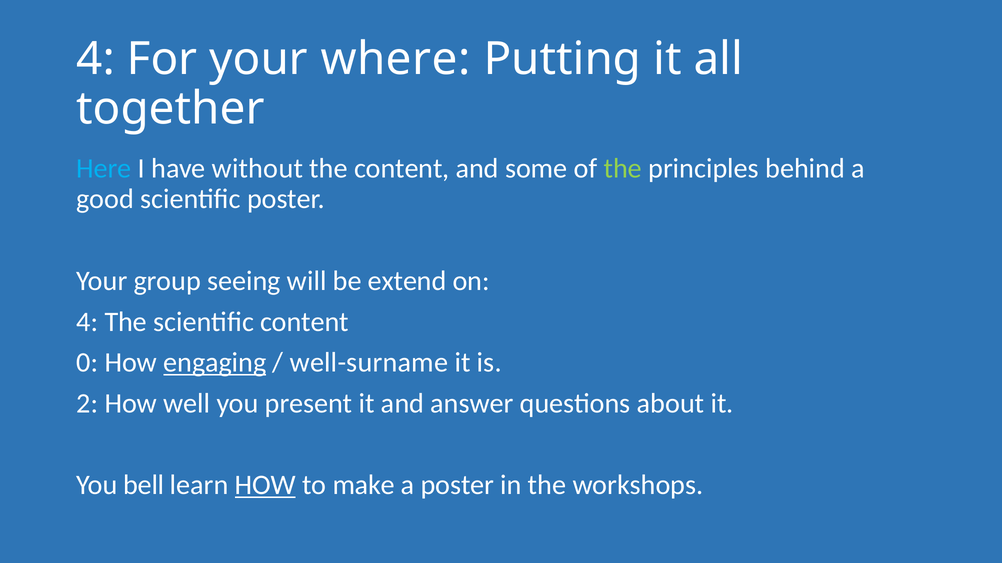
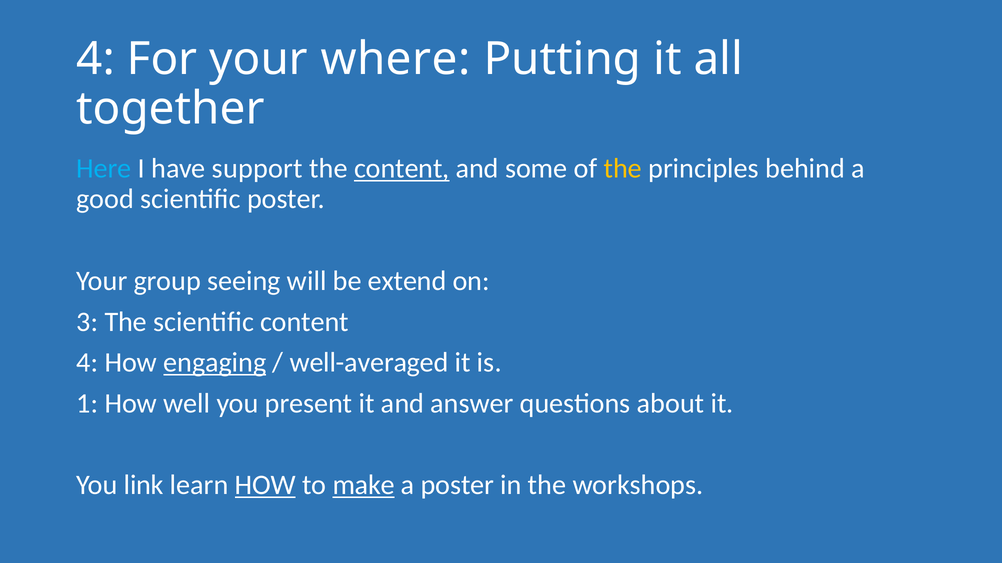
without: without -> support (257, 169)
content underline: none -> present (402, 169)
the colour: light green -> yellow (623, 169)
4: 4 -> 3 (87, 322)
0: 0 -> 4 (87, 363)
well-surname: well-surname -> well-averaged (369, 363)
2: 2 -> 1 (87, 404)
bell: bell -> link (144, 486)
make underline: none -> present (364, 486)
